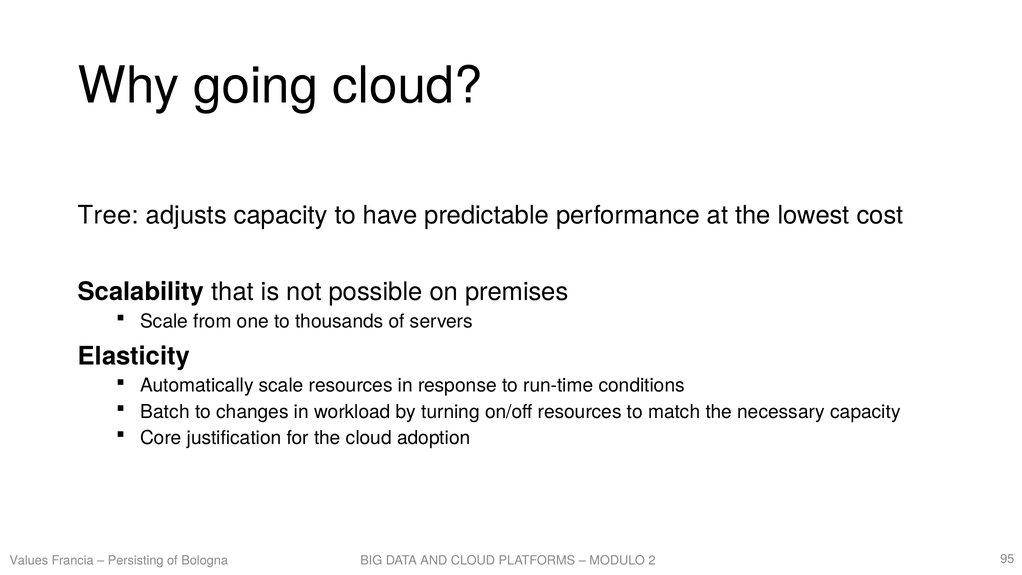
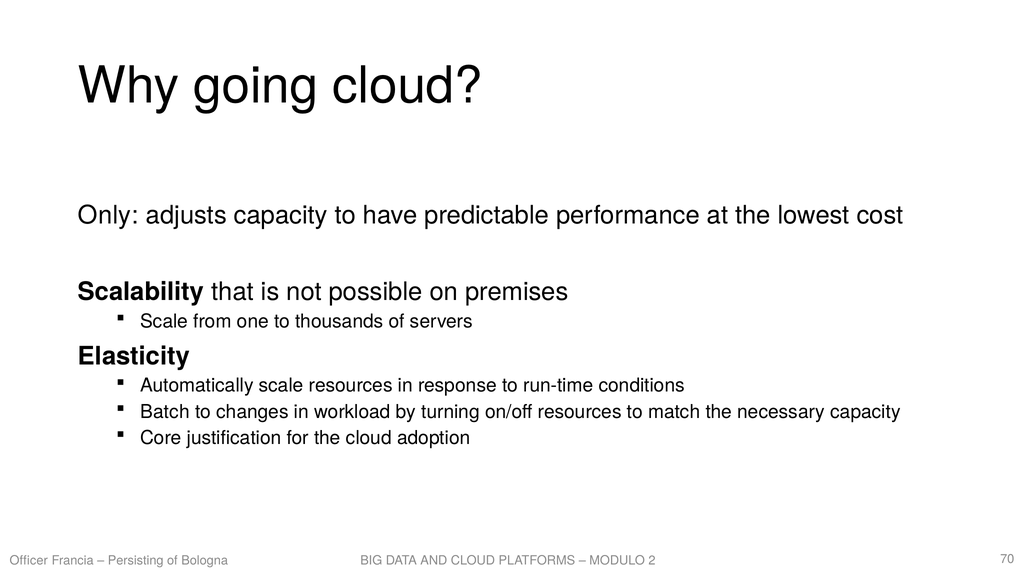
Tree: Tree -> Only (108, 215)
Values: Values -> Officer (29, 560)
95: 95 -> 70 (1007, 559)
